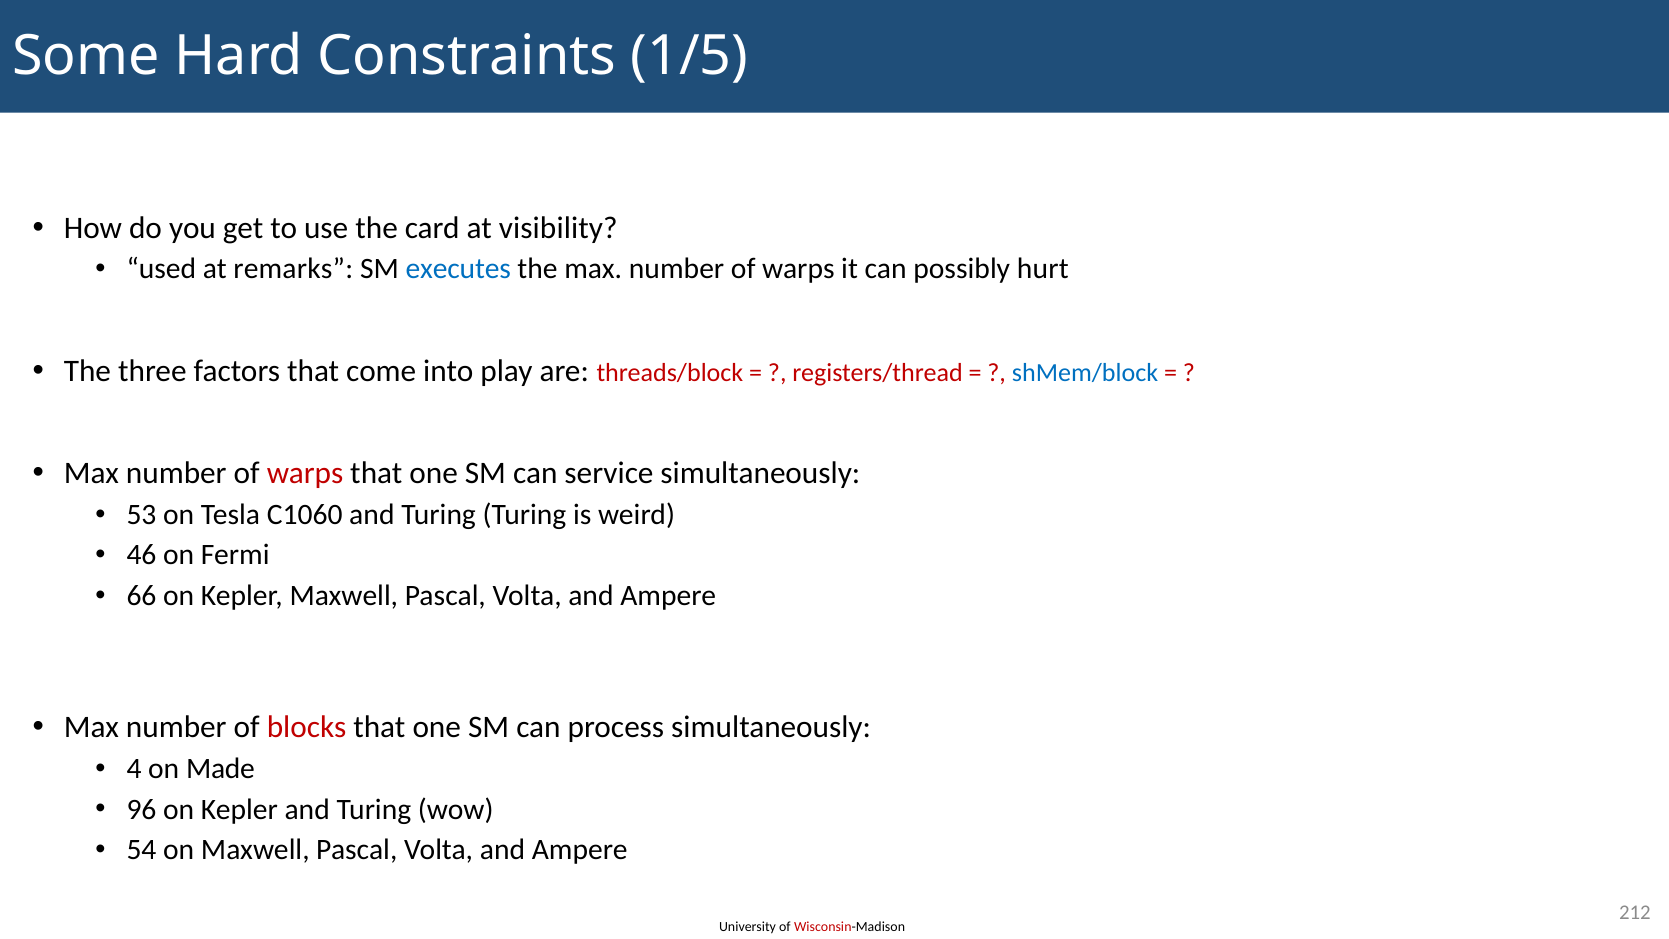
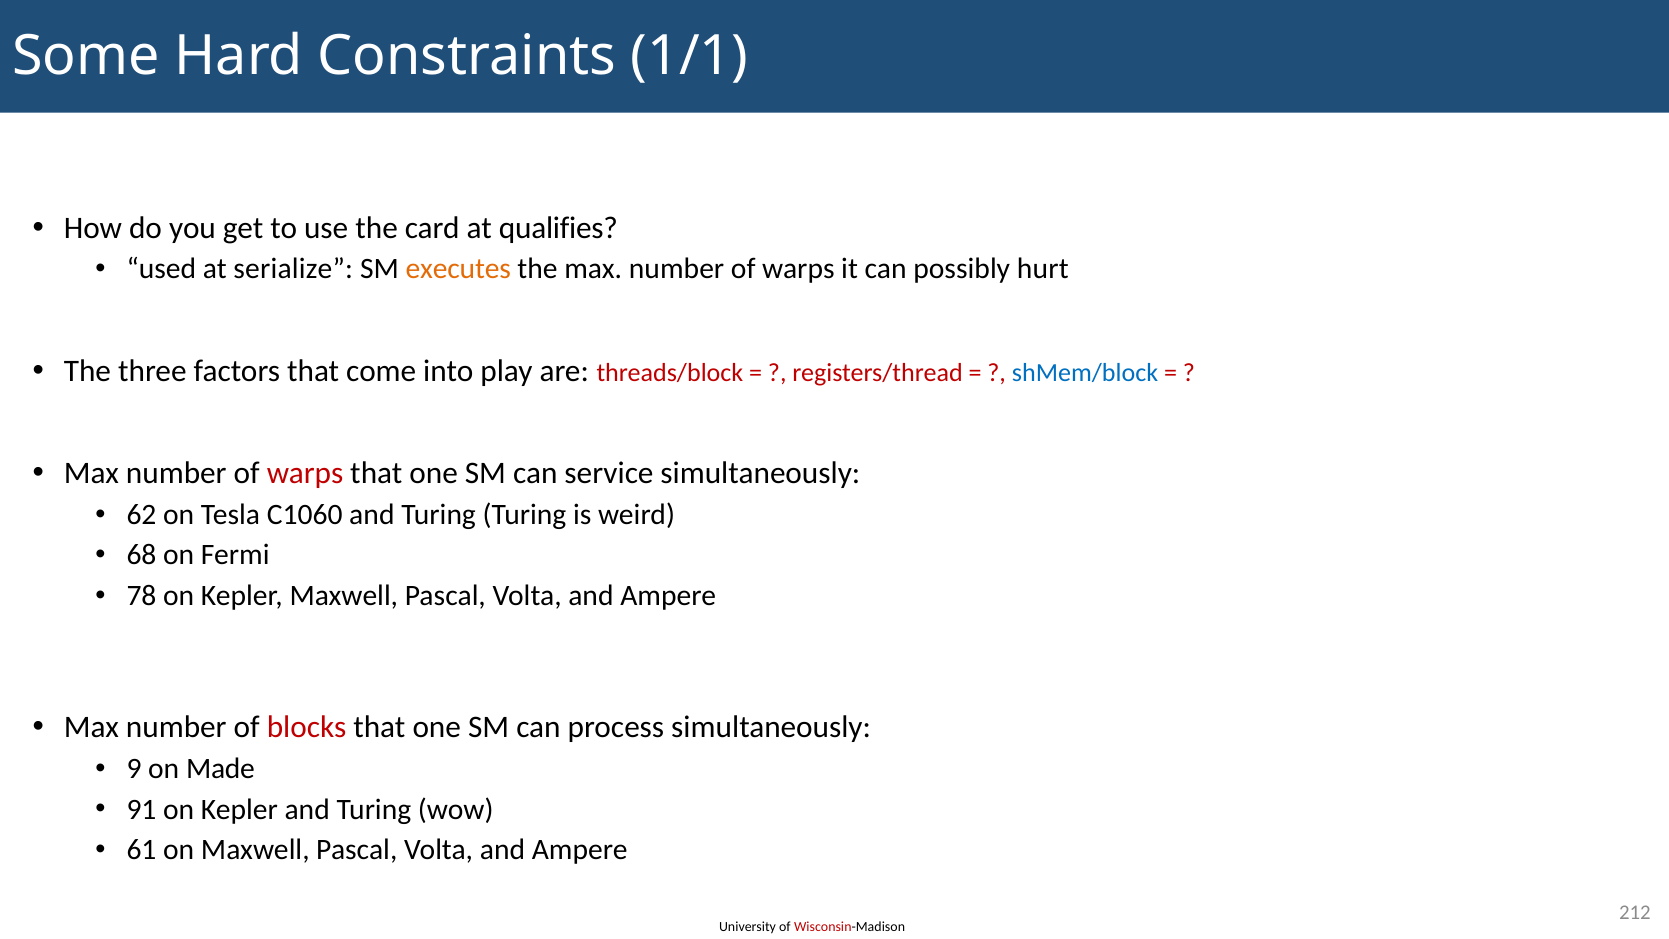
1/5: 1/5 -> 1/1 (690, 56)
visibility: visibility -> qualifies (558, 228)
remarks: remarks -> serialize (293, 269)
executes colour: blue -> orange (458, 269)
53: 53 -> 62 (141, 514)
46: 46 -> 68 (141, 555)
66: 66 -> 78 (141, 596)
4: 4 -> 9 (134, 769)
96: 96 -> 91 (141, 809)
54: 54 -> 61 (141, 850)
